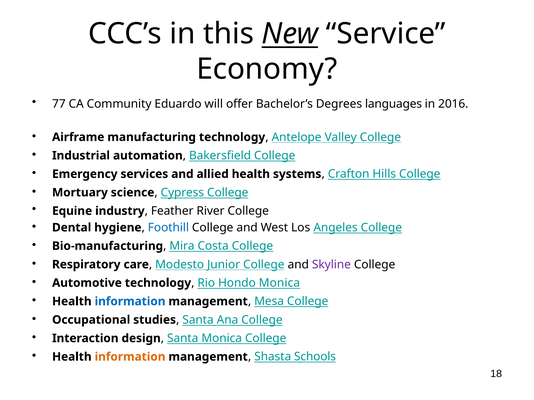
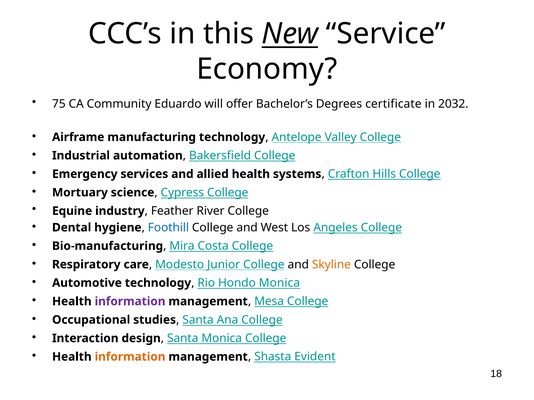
77: 77 -> 75 (59, 104)
languages: languages -> certificate (393, 104)
2016: 2016 -> 2032 (453, 104)
Skyline colour: purple -> orange (331, 265)
information colour: blue -> purple (130, 302)
Schools: Schools -> Evident (315, 357)
